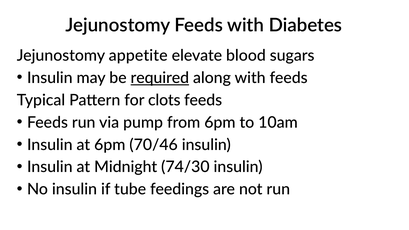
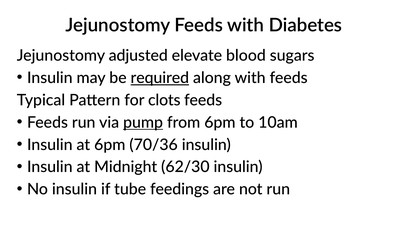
appetite: appetite -> adjusted (138, 56)
pump underline: none -> present (143, 123)
70/46: 70/46 -> 70/36 (154, 145)
74/30: 74/30 -> 62/30 (185, 167)
